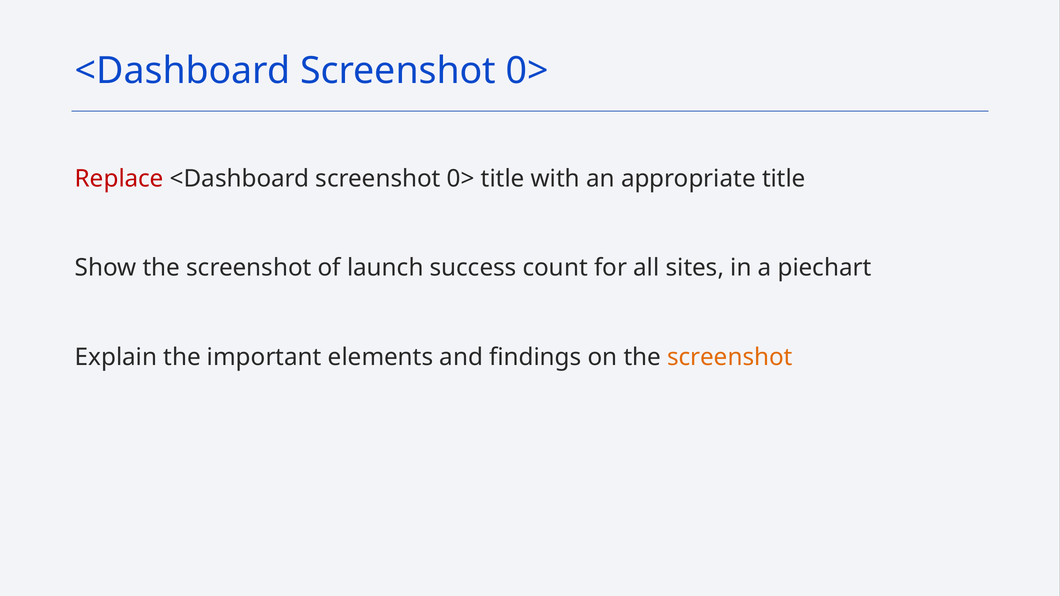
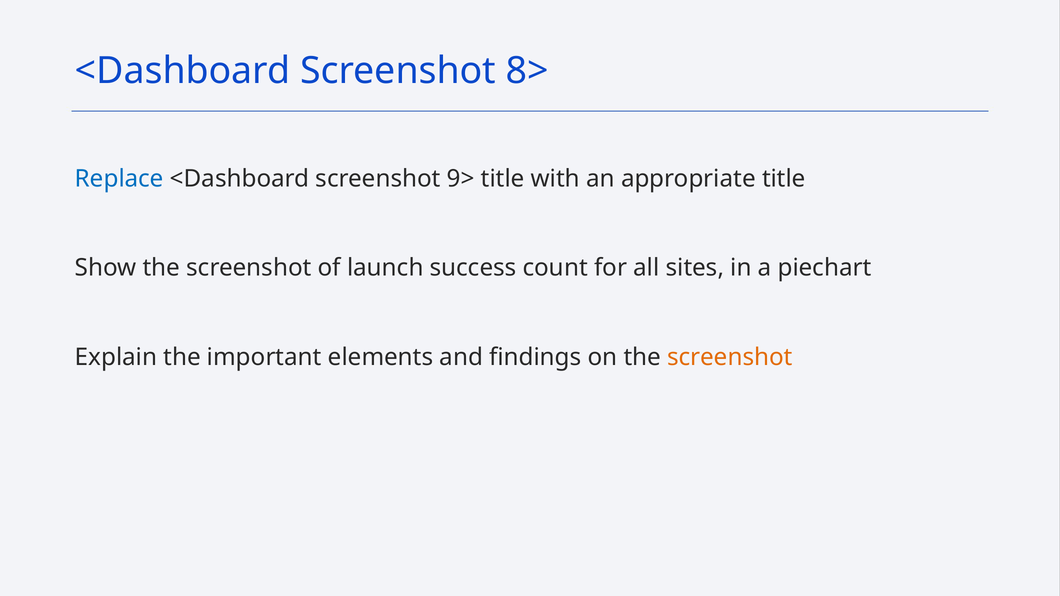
0>: 0> -> 8> (527, 71)
Replace colour: red -> blue (119, 179)
0>: 0> -> 9> (461, 179)
